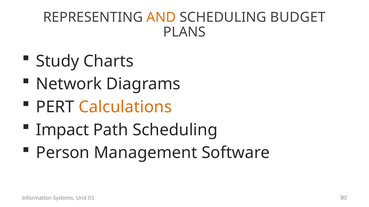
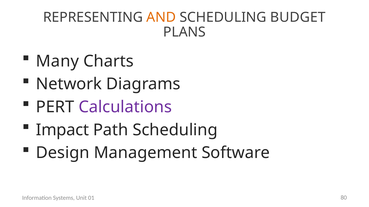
Study: Study -> Many (57, 61)
Calculations colour: orange -> purple (125, 107)
Person: Person -> Design (63, 153)
